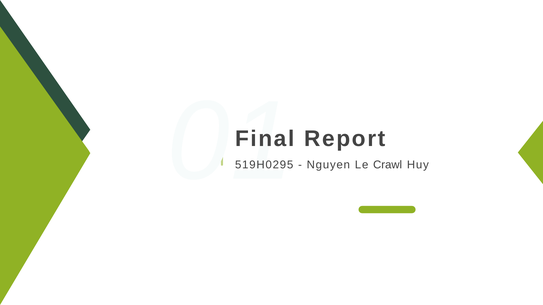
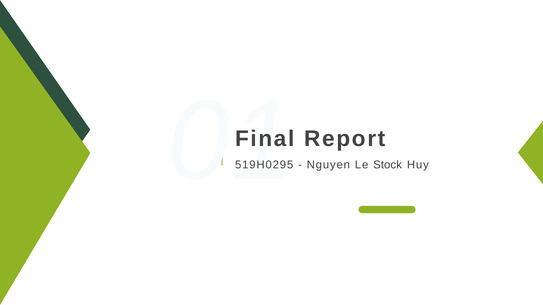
Crawl: Crawl -> Stock (388, 165)
